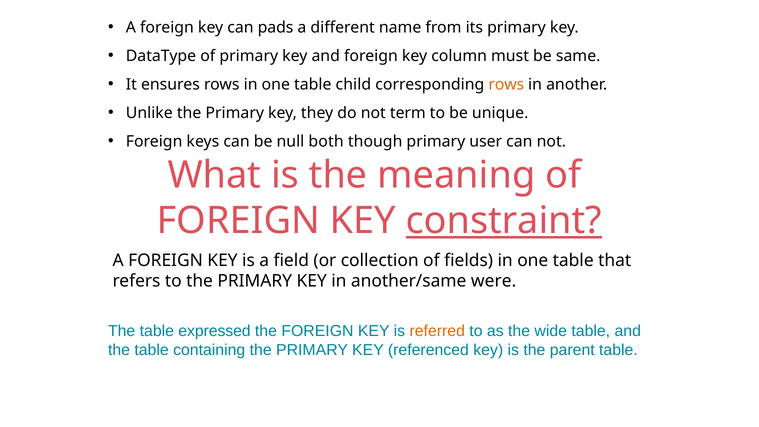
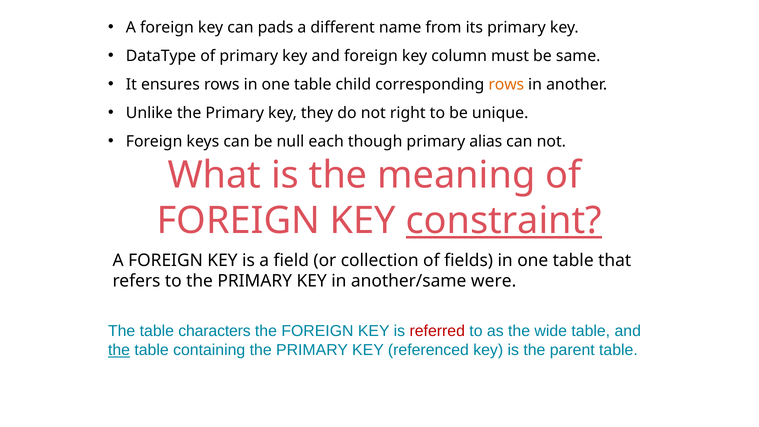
term: term -> right (408, 113)
both: both -> each (326, 141)
user: user -> alias (486, 141)
expressed: expressed -> characters (215, 331)
referred colour: orange -> red (437, 331)
the underline: none -> present (119, 350)
